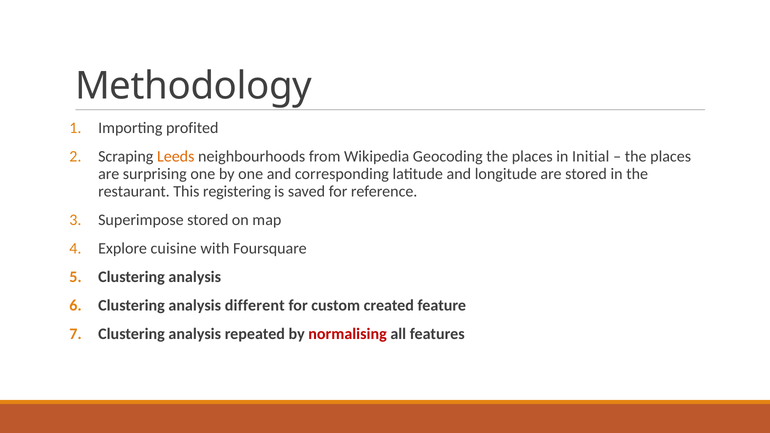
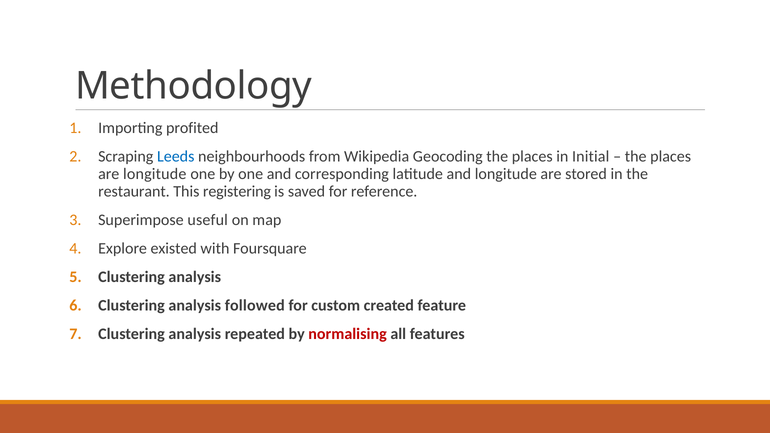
Leeds colour: orange -> blue (176, 157)
are surprising: surprising -> longitude (155, 174)
Superimpose stored: stored -> useful (208, 220)
cuisine: cuisine -> existed (174, 248)
different: different -> followed (255, 306)
